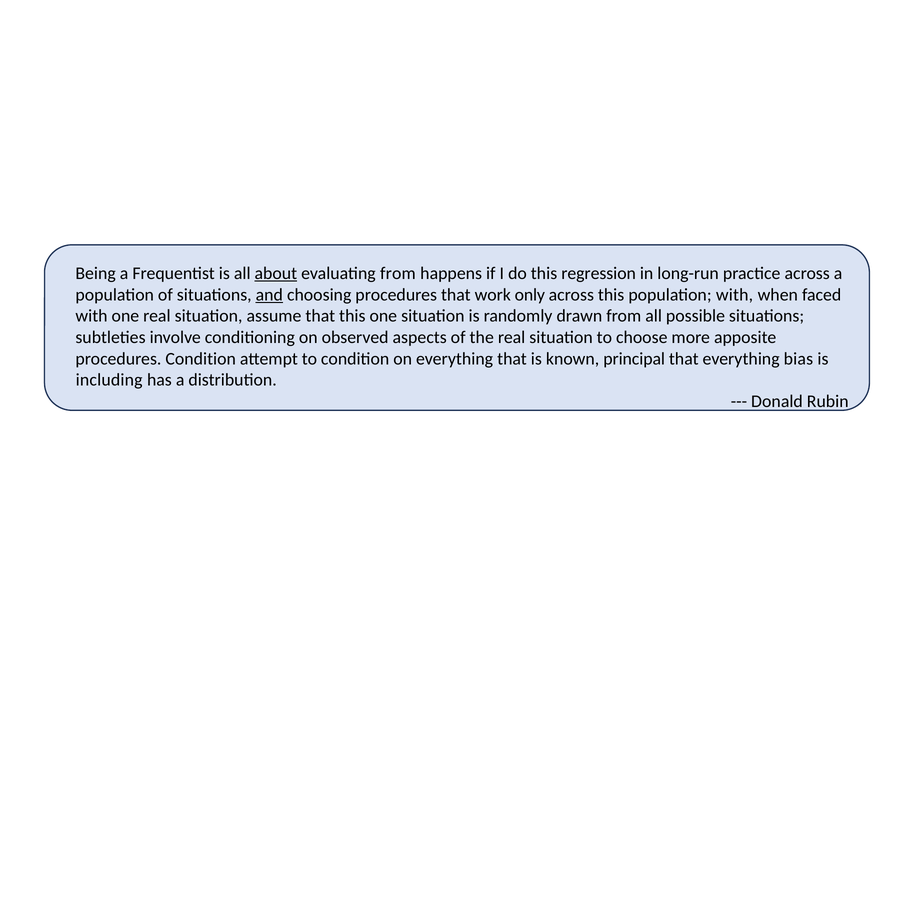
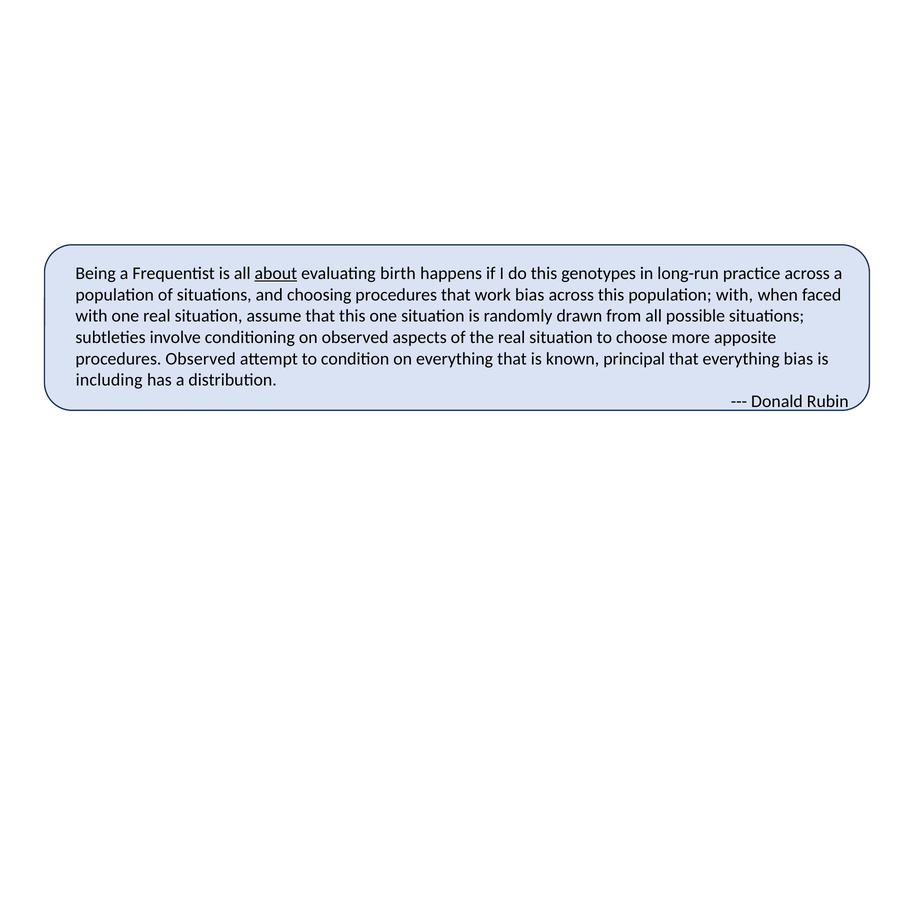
evaluating from: from -> birth (398, 273)
regression: regression -> genotypes (599, 273)
and underline: present -> none (269, 295)
work only: only -> bias (530, 295)
procedures Condition: Condition -> Observed (201, 359)
